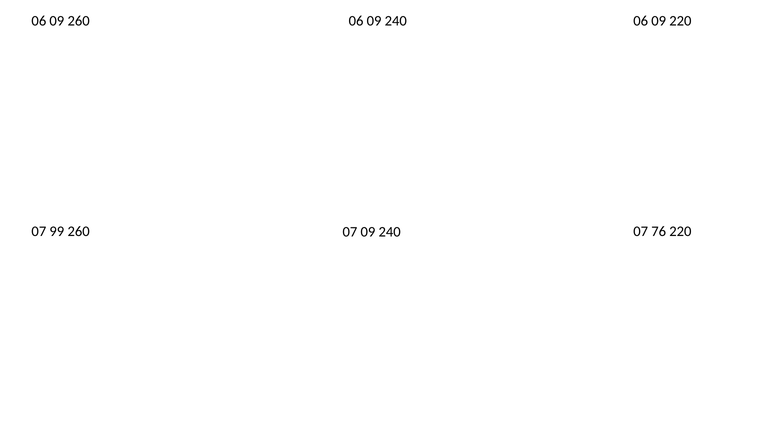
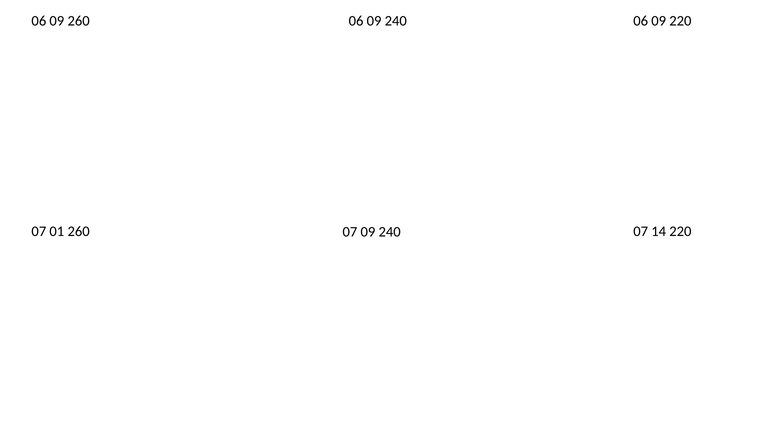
99: 99 -> 01 (57, 231)
76: 76 -> 14 (659, 231)
